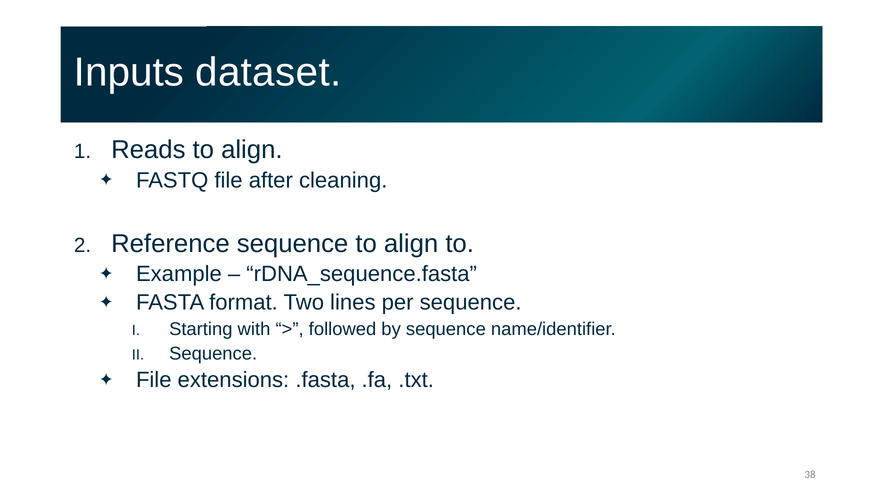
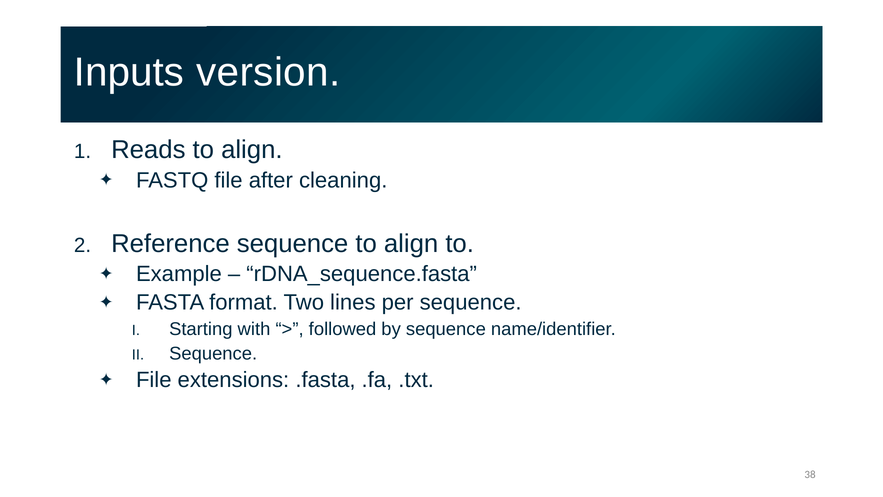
dataset: dataset -> version (268, 73)
